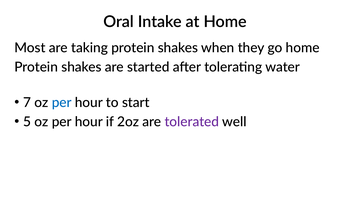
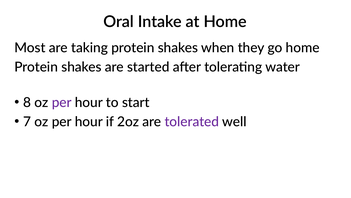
7: 7 -> 8 (27, 102)
per colour: blue -> purple (62, 102)
5: 5 -> 7 (27, 122)
